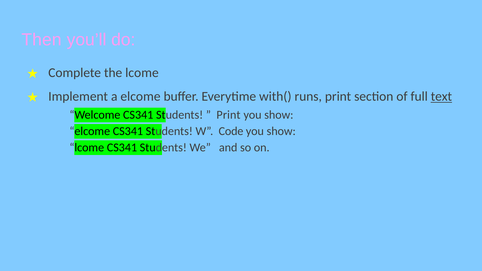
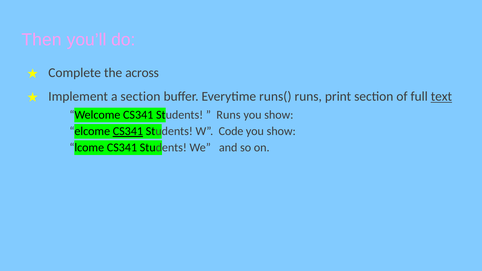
the lcome: lcome -> across (142, 73)
a elcome: elcome -> section (140, 97)
with(: with( -> runs( (275, 97)
Print: Print -> Runs (228, 115)
CS341 underline: none -> present (128, 131)
